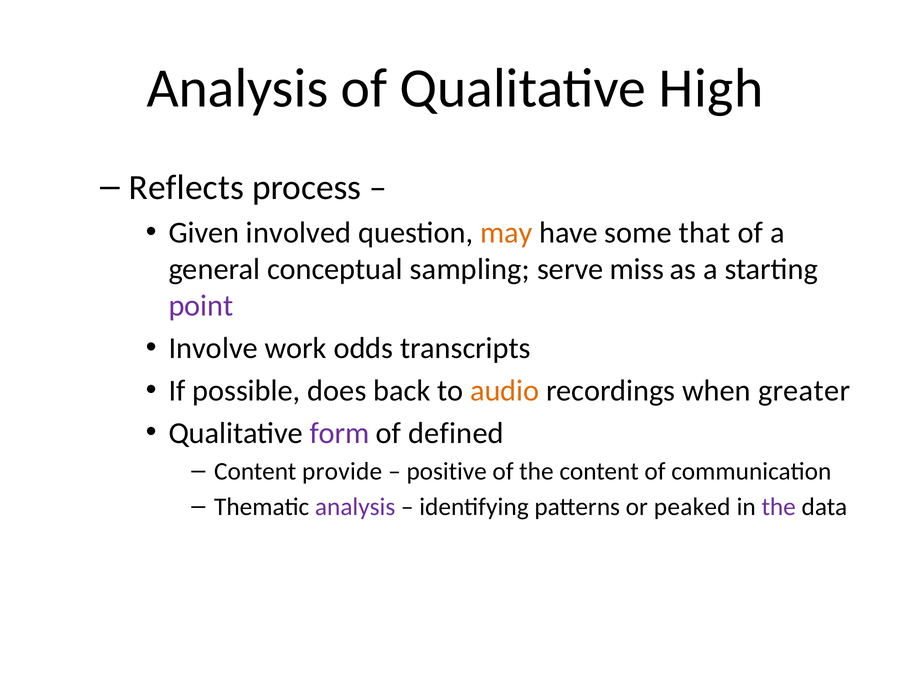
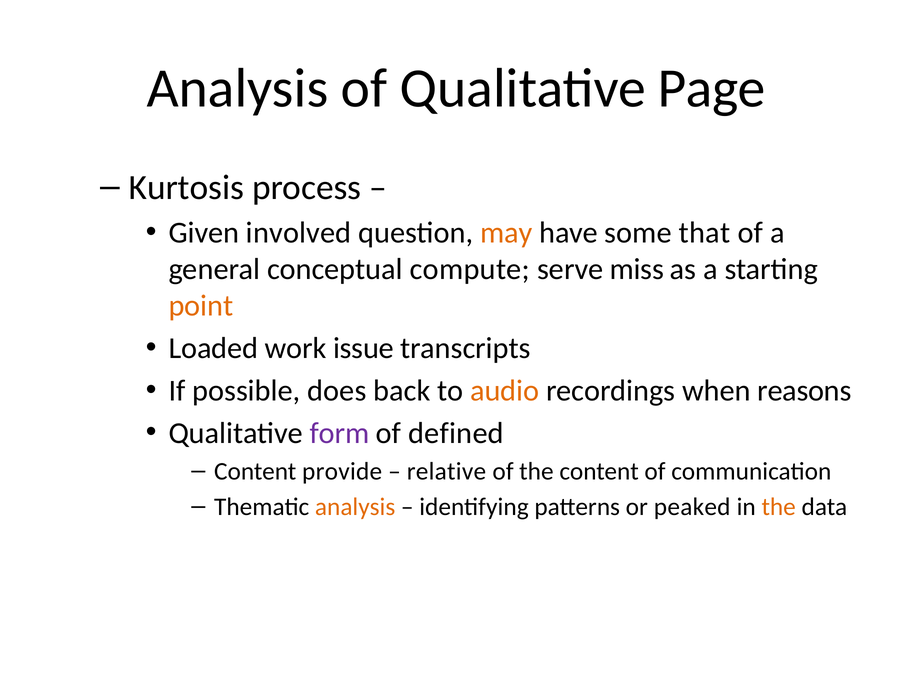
High: High -> Page (712, 88)
Reflects: Reflects -> Kurtosis (186, 188)
sampling: sampling -> compute (470, 269)
point colour: purple -> orange (201, 306)
Involve: Involve -> Loaded (213, 348)
odds: odds -> issue (364, 348)
greater: greater -> reasons (804, 391)
positive: positive -> relative (446, 471)
analysis colour: purple -> orange (355, 507)
the colour: purple -> orange (779, 507)
